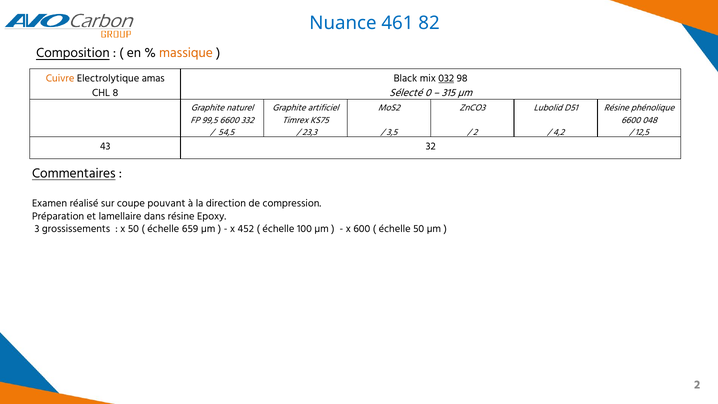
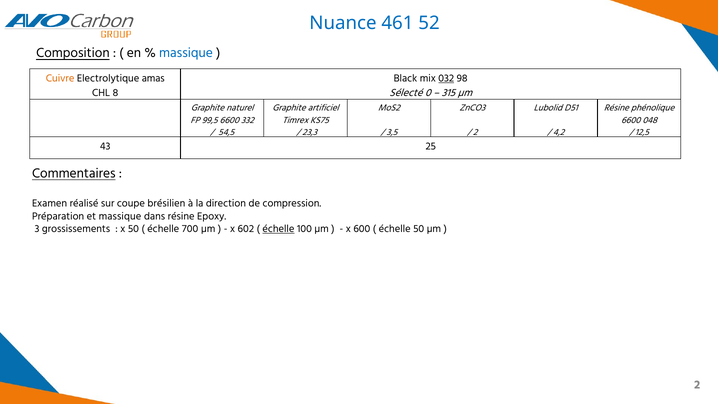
82: 82 -> 52 (429, 23)
massique colour: orange -> blue (186, 53)
32: 32 -> 25 (431, 146)
pouvant: pouvant -> brésilien (166, 203)
et lamellaire: lamellaire -> massique (120, 216)
659: 659 -> 700 (190, 229)
452: 452 -> 602 (246, 229)
échelle underline: none -> present (278, 229)
